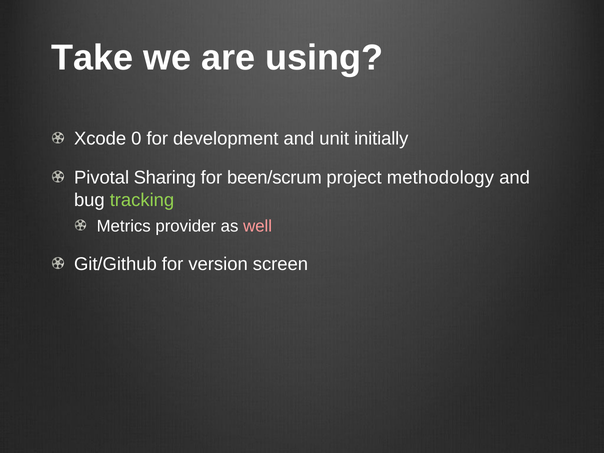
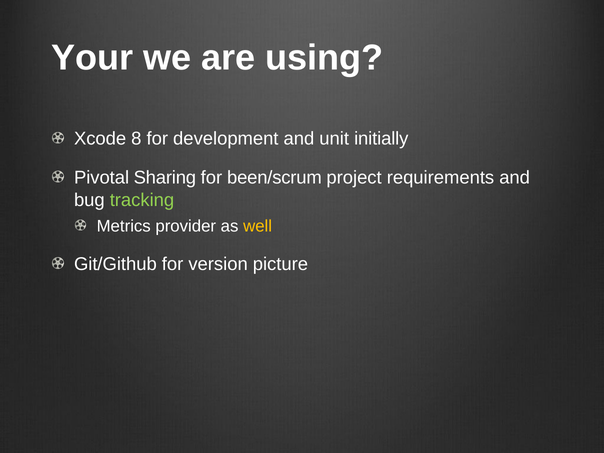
Take: Take -> Your (92, 58)
0: 0 -> 8 (136, 139)
methodology: methodology -> requirements (440, 178)
well colour: pink -> yellow (258, 226)
screen: screen -> picture (280, 264)
